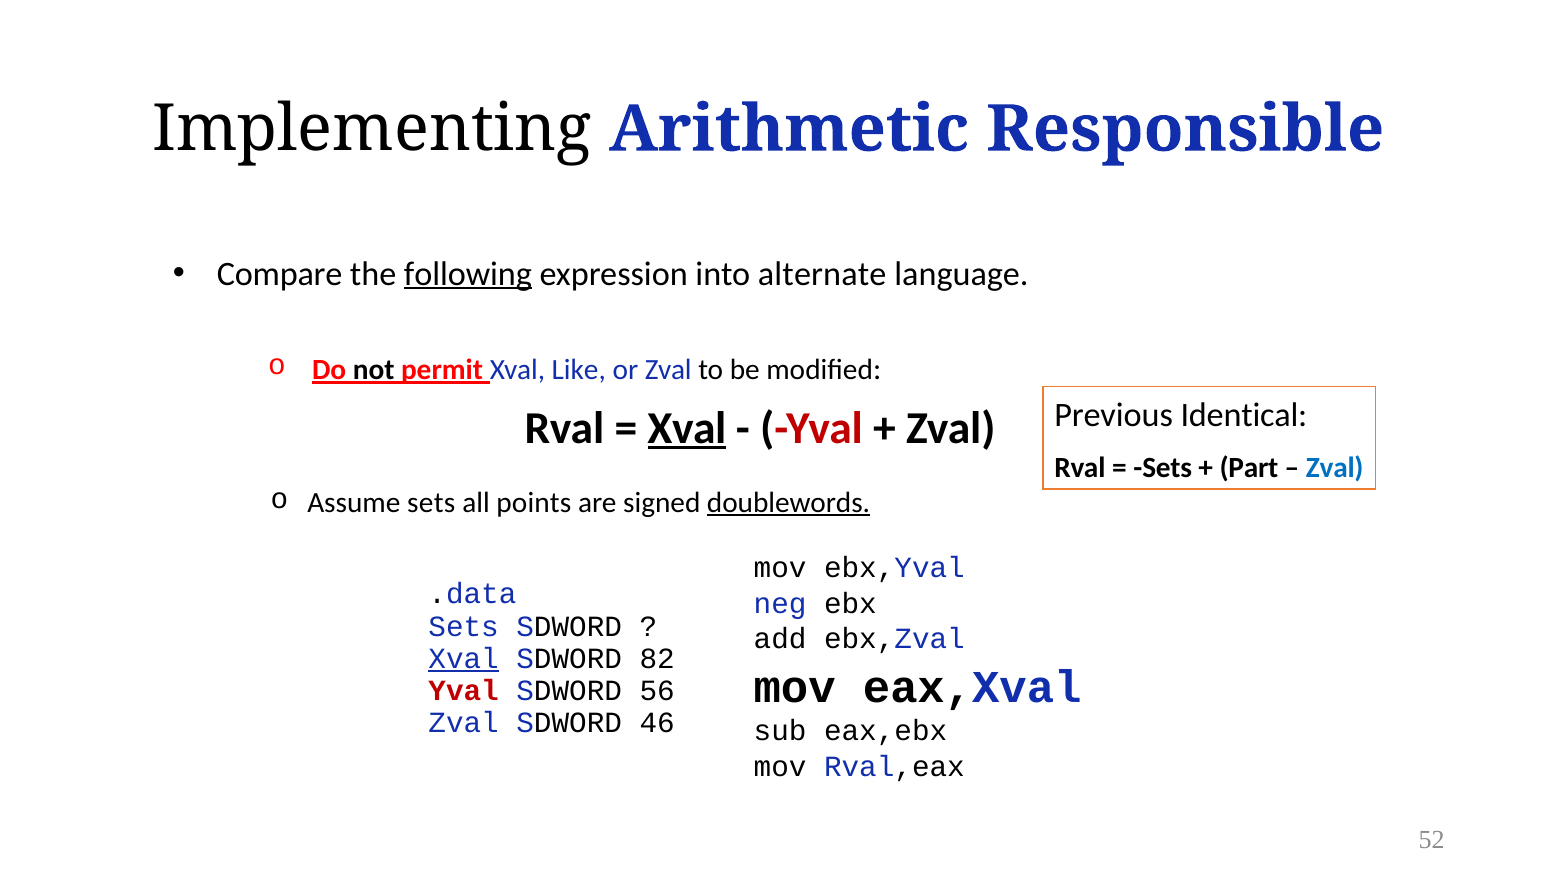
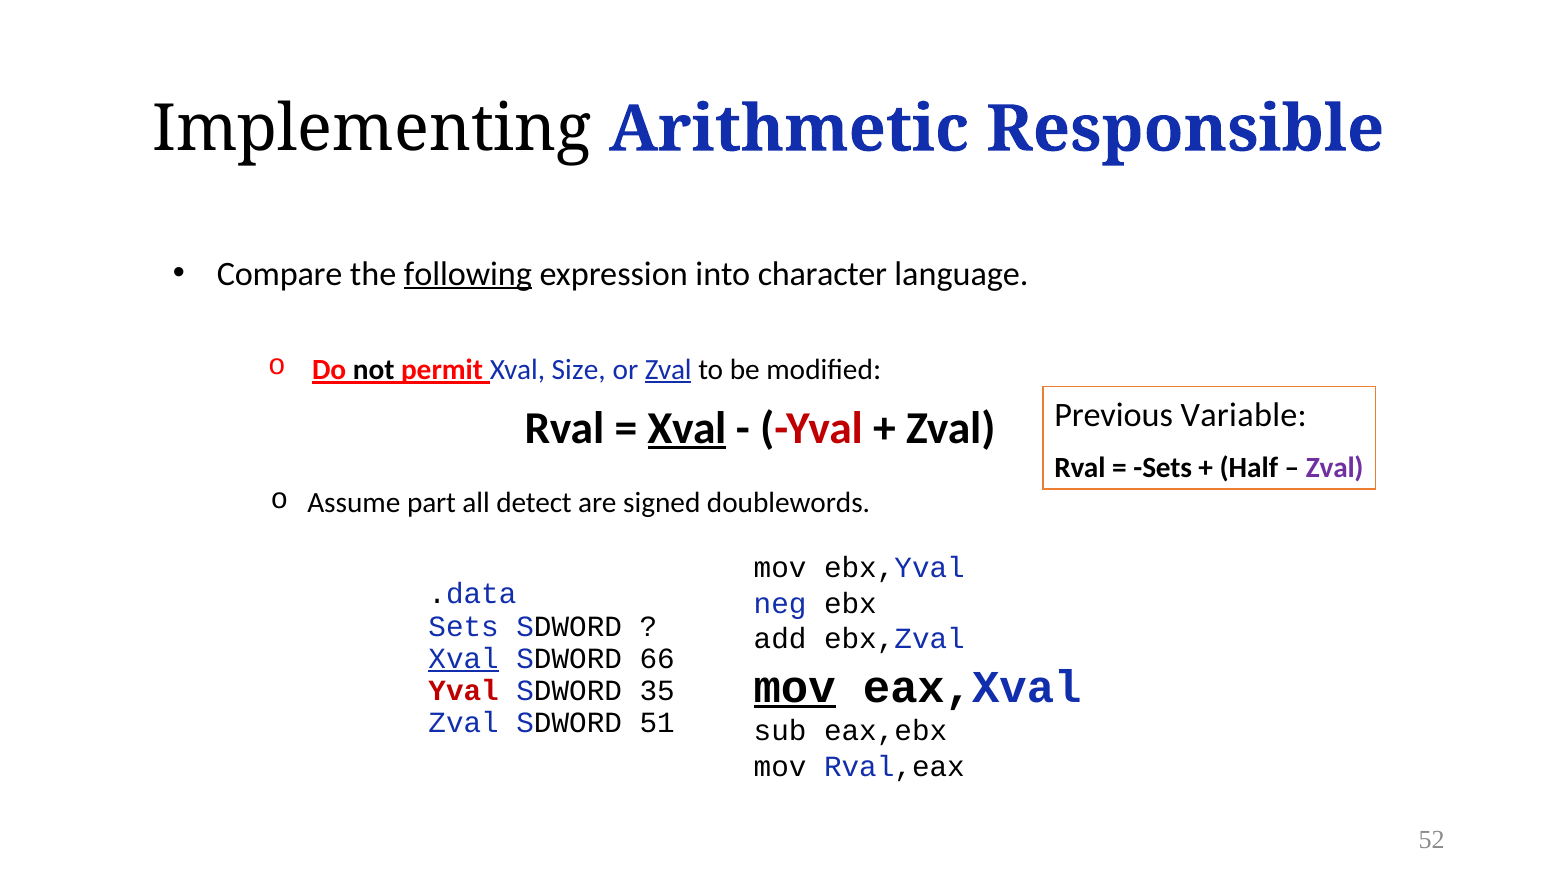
alternate: alternate -> character (822, 274)
Like: Like -> Size (579, 370)
Zval underline: none -> present (668, 370)
Identical: Identical -> Variable (1244, 416)
Part: Part -> Half (1249, 468)
Zval colour: blue -> purple (1335, 468)
Assume sets: sets -> part (431, 503)
points: points -> detect (534, 503)
doublewords underline: present -> none (789, 503)
82: 82 -> 66 (657, 659)
mov underline: none -> present (795, 688)
56: 56 -> 35 (657, 691)
46: 46 -> 51 (657, 724)
